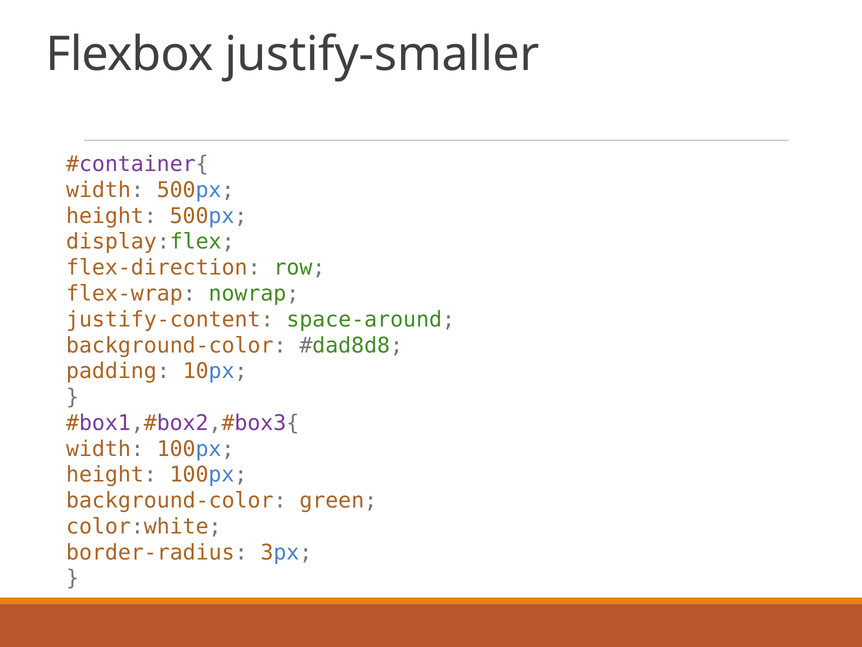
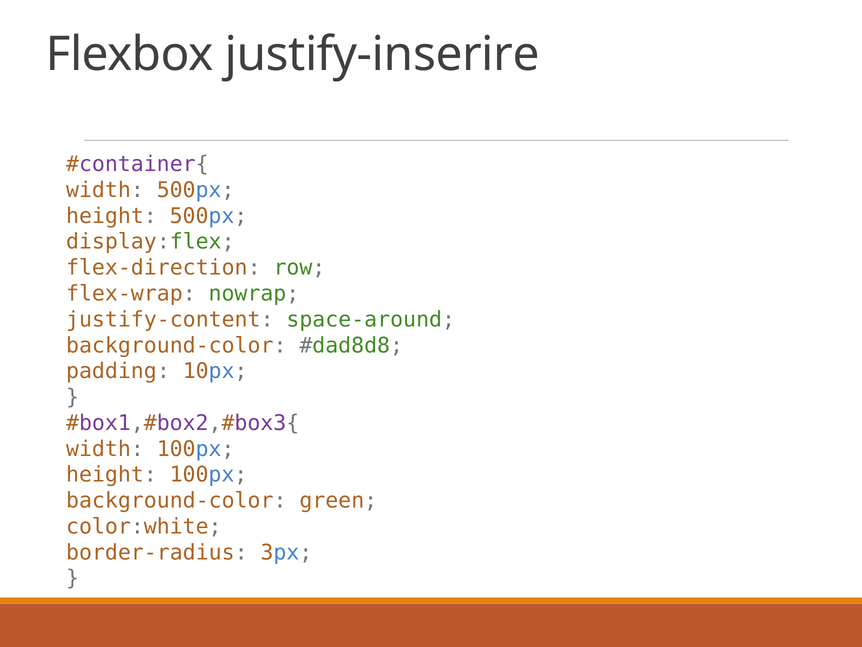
justify-smaller: justify-smaller -> justify-inserire (382, 55)
